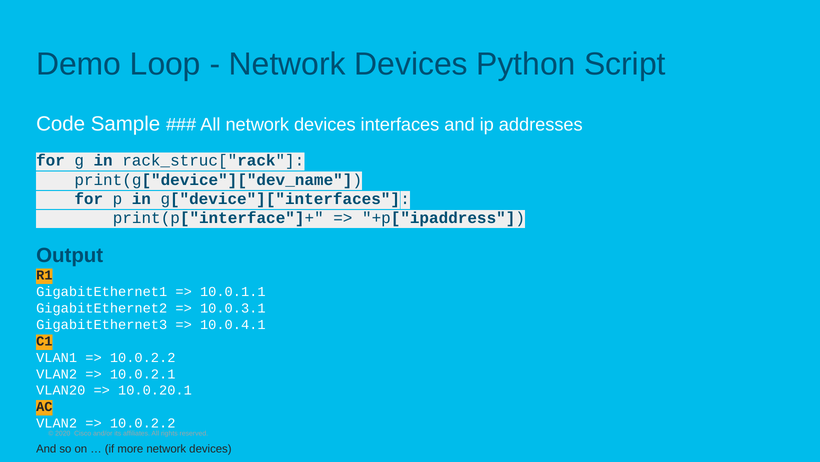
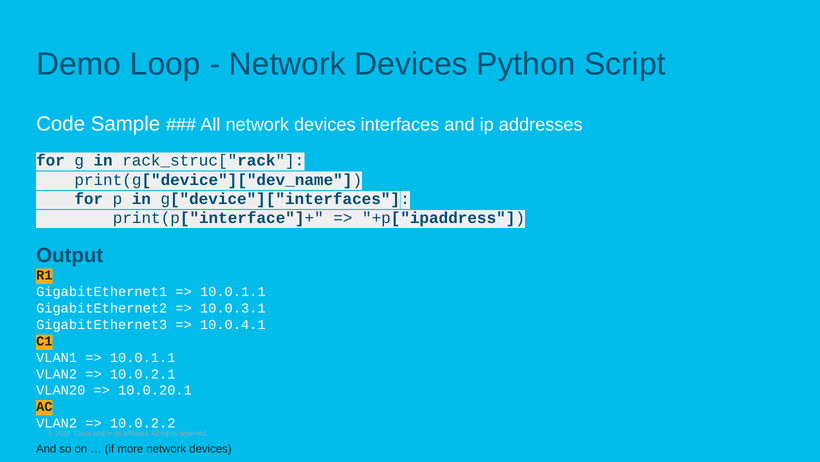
10.0.2.2: 10.0.2.2 -> 10.0.1.1 (143, 357)
